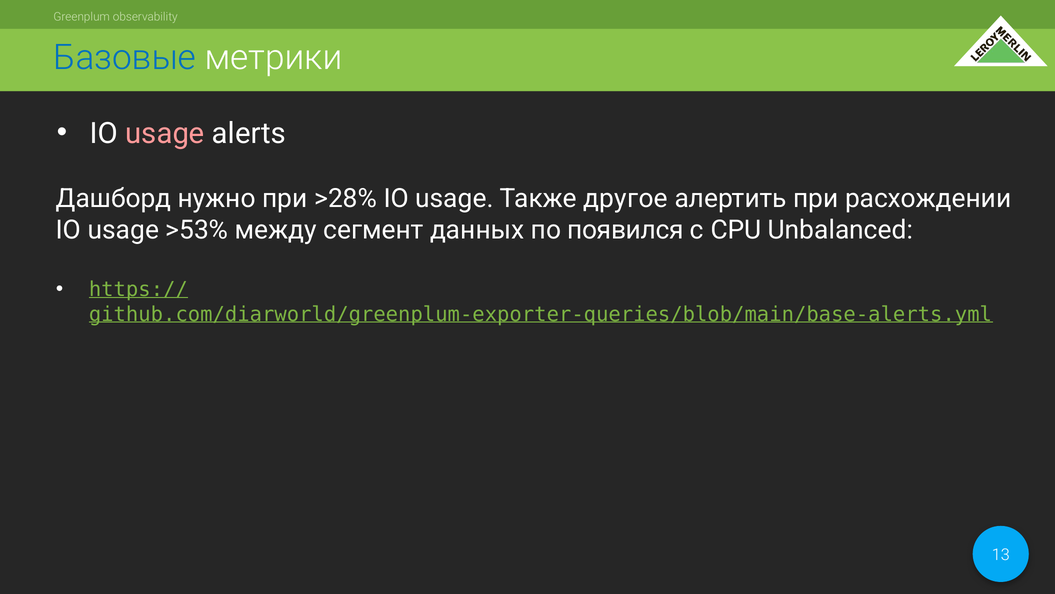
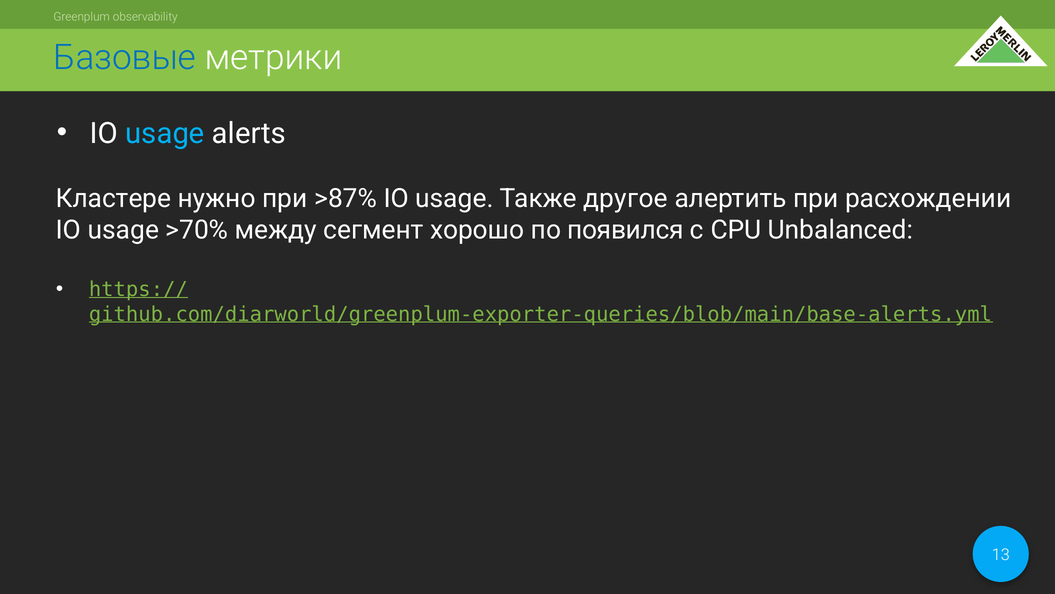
usage colour: pink -> light blue (165, 133)
Дашборд: Дашборд -> Кластере (114, 198)
>28%: >28% -> >87% (346, 198)
>53%: >53% -> >70% (197, 230)
данных: данных -> хорошо (477, 230)
